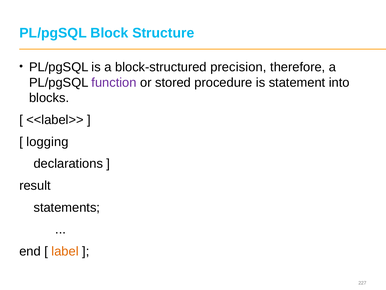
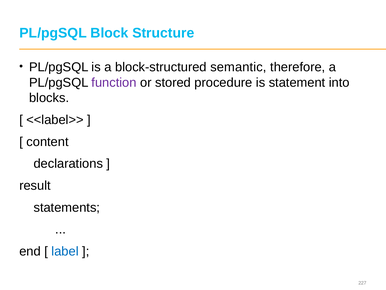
precision: precision -> semantic (238, 67)
logging: logging -> content (48, 142)
label colour: orange -> blue (65, 251)
